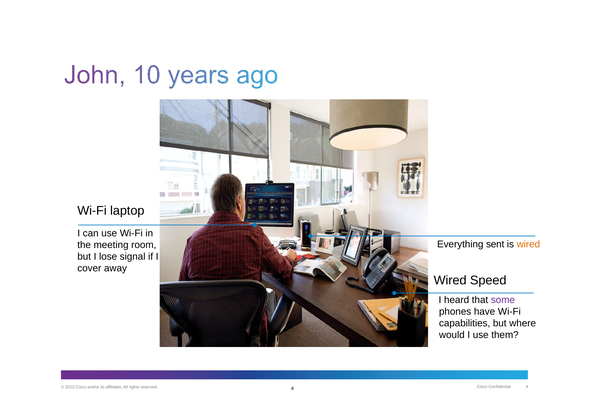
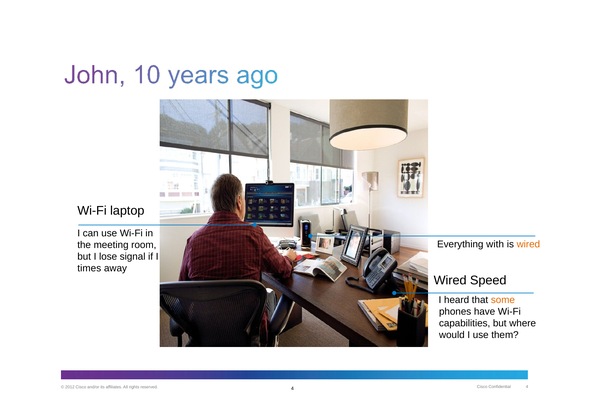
sent: sent -> with (495, 244)
cover: cover -> times (89, 268)
some colour: purple -> orange (503, 300)
